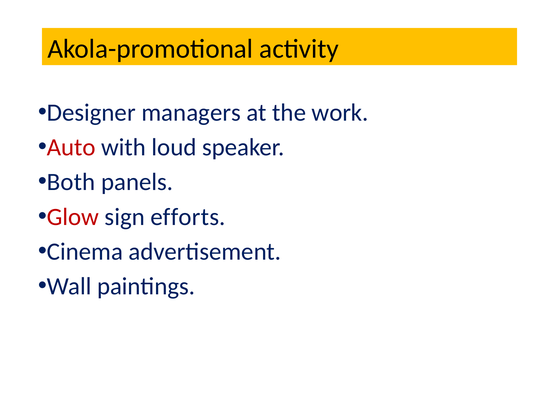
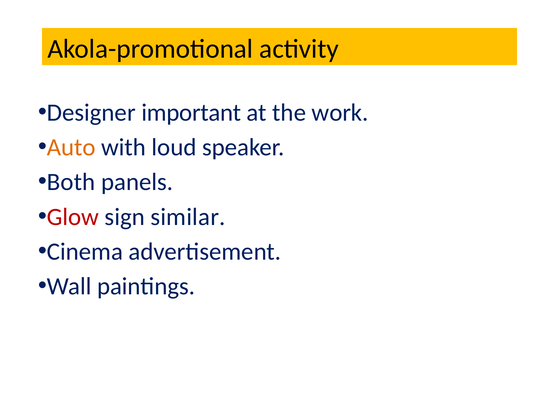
managers: managers -> important (191, 113)
Auto colour: red -> orange (71, 147)
efforts: efforts -> similar (188, 217)
